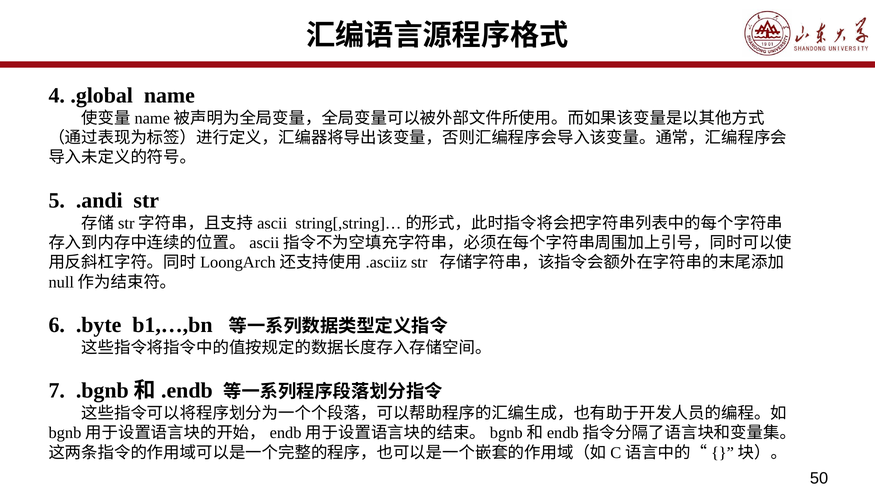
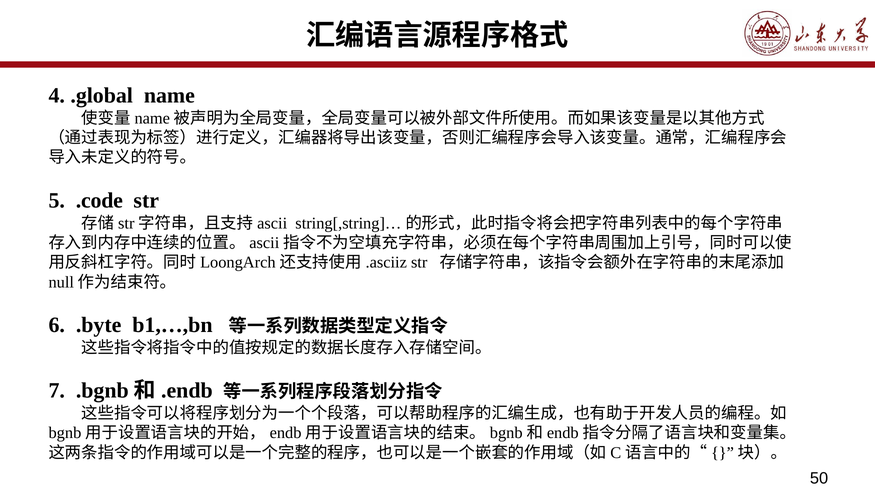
.andi: .andi -> .code (99, 201)
